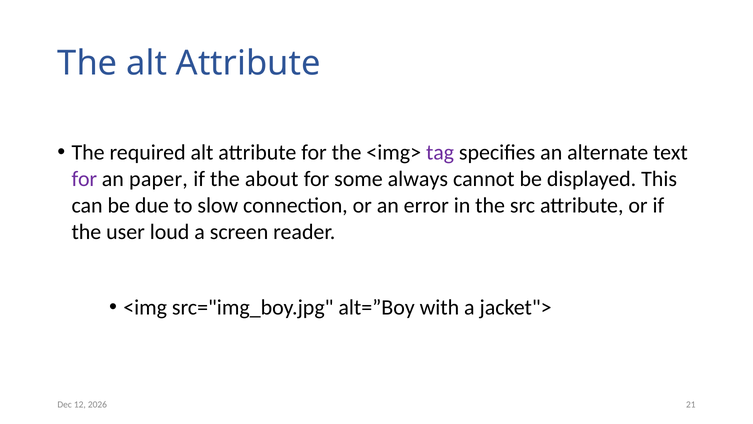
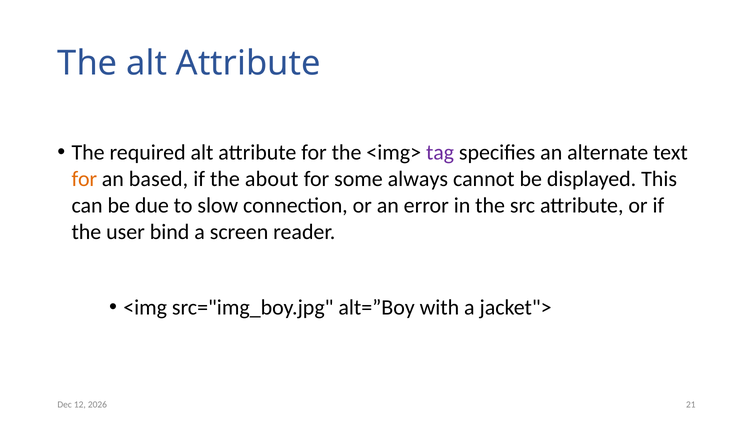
for colour: purple -> orange (84, 179)
paper: paper -> based (159, 179)
loud: loud -> bind (170, 232)
